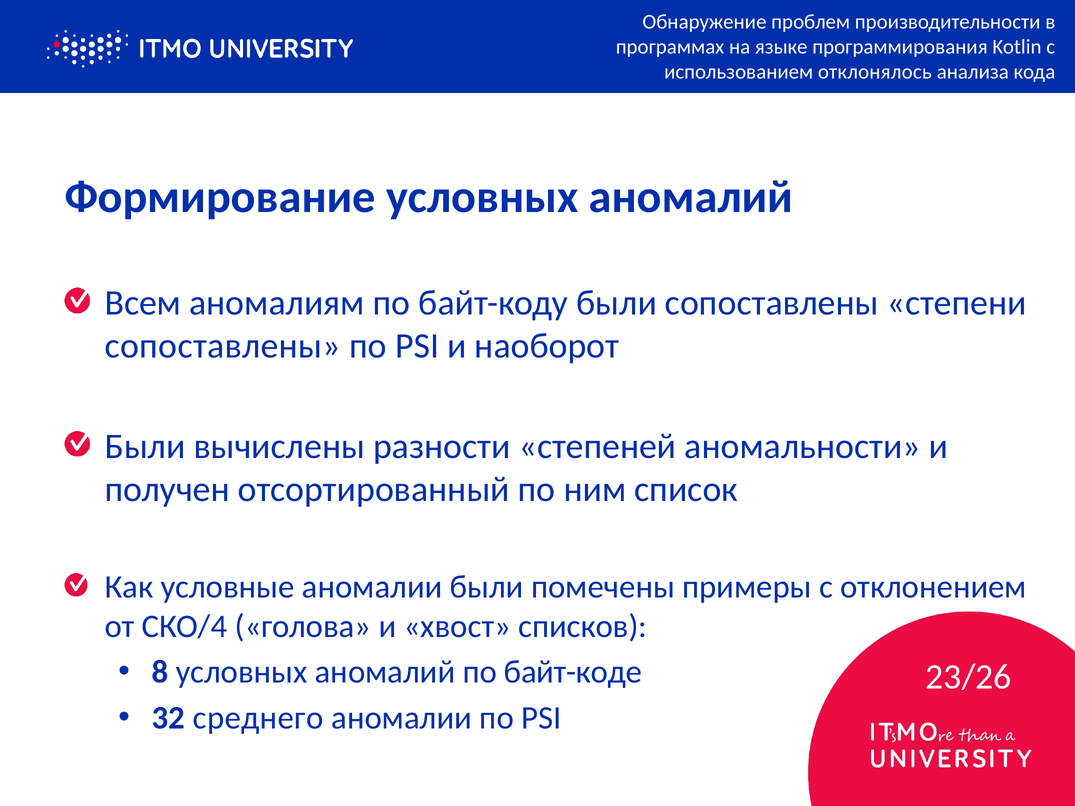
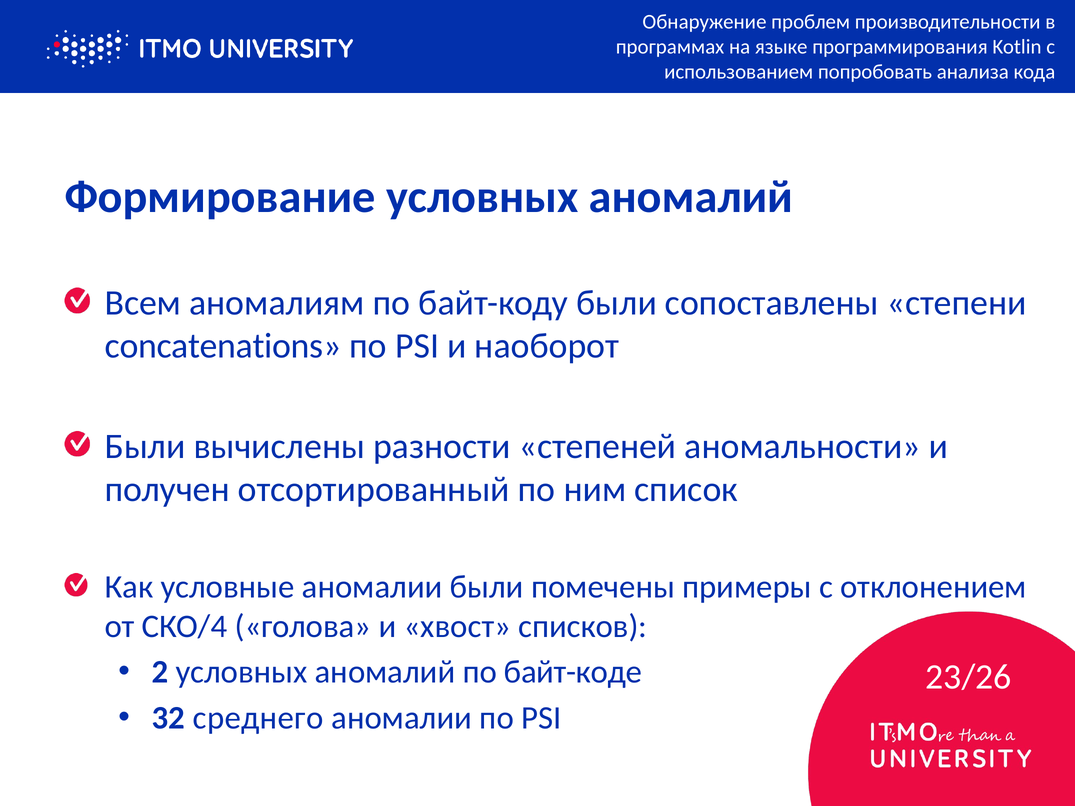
отклонялось: отклонялось -> попробовать (875, 72)
сопоставлены: сопоставлены -> concatenations (223, 346)
8: 8 -> 2 (160, 672)
